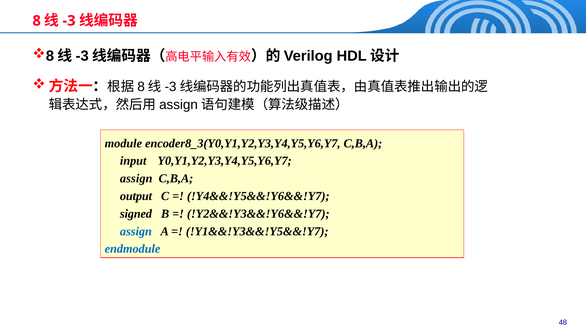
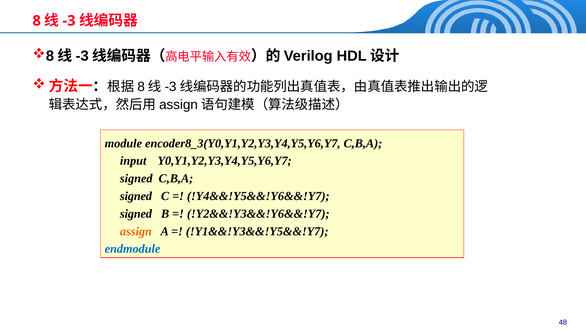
assign: assign -> signed (136, 178)
output: output -> signed (136, 196)
assign colour: blue -> orange (136, 231)
